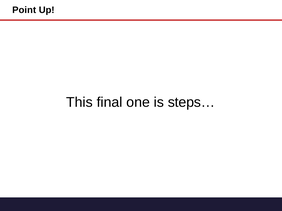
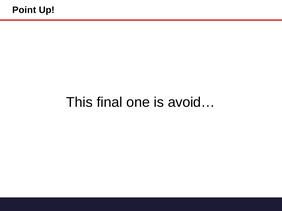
steps…: steps… -> avoid… (191, 102)
